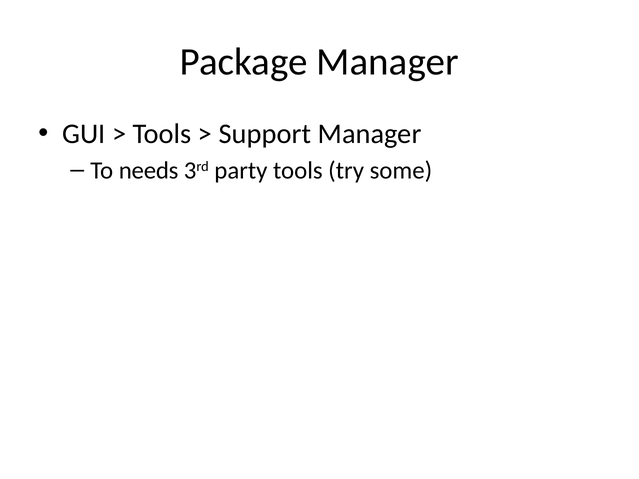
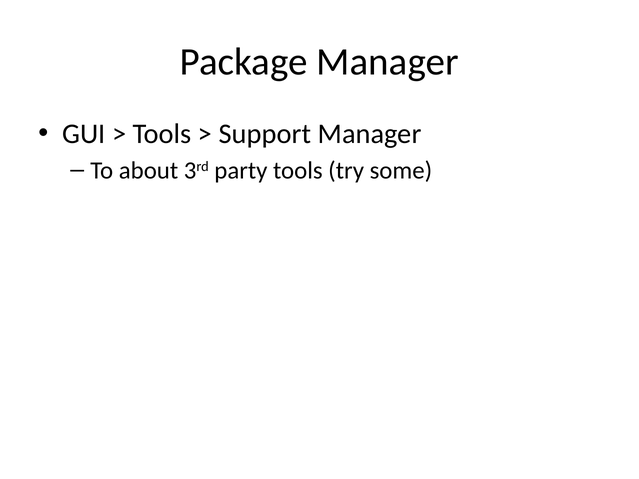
needs: needs -> about (149, 171)
